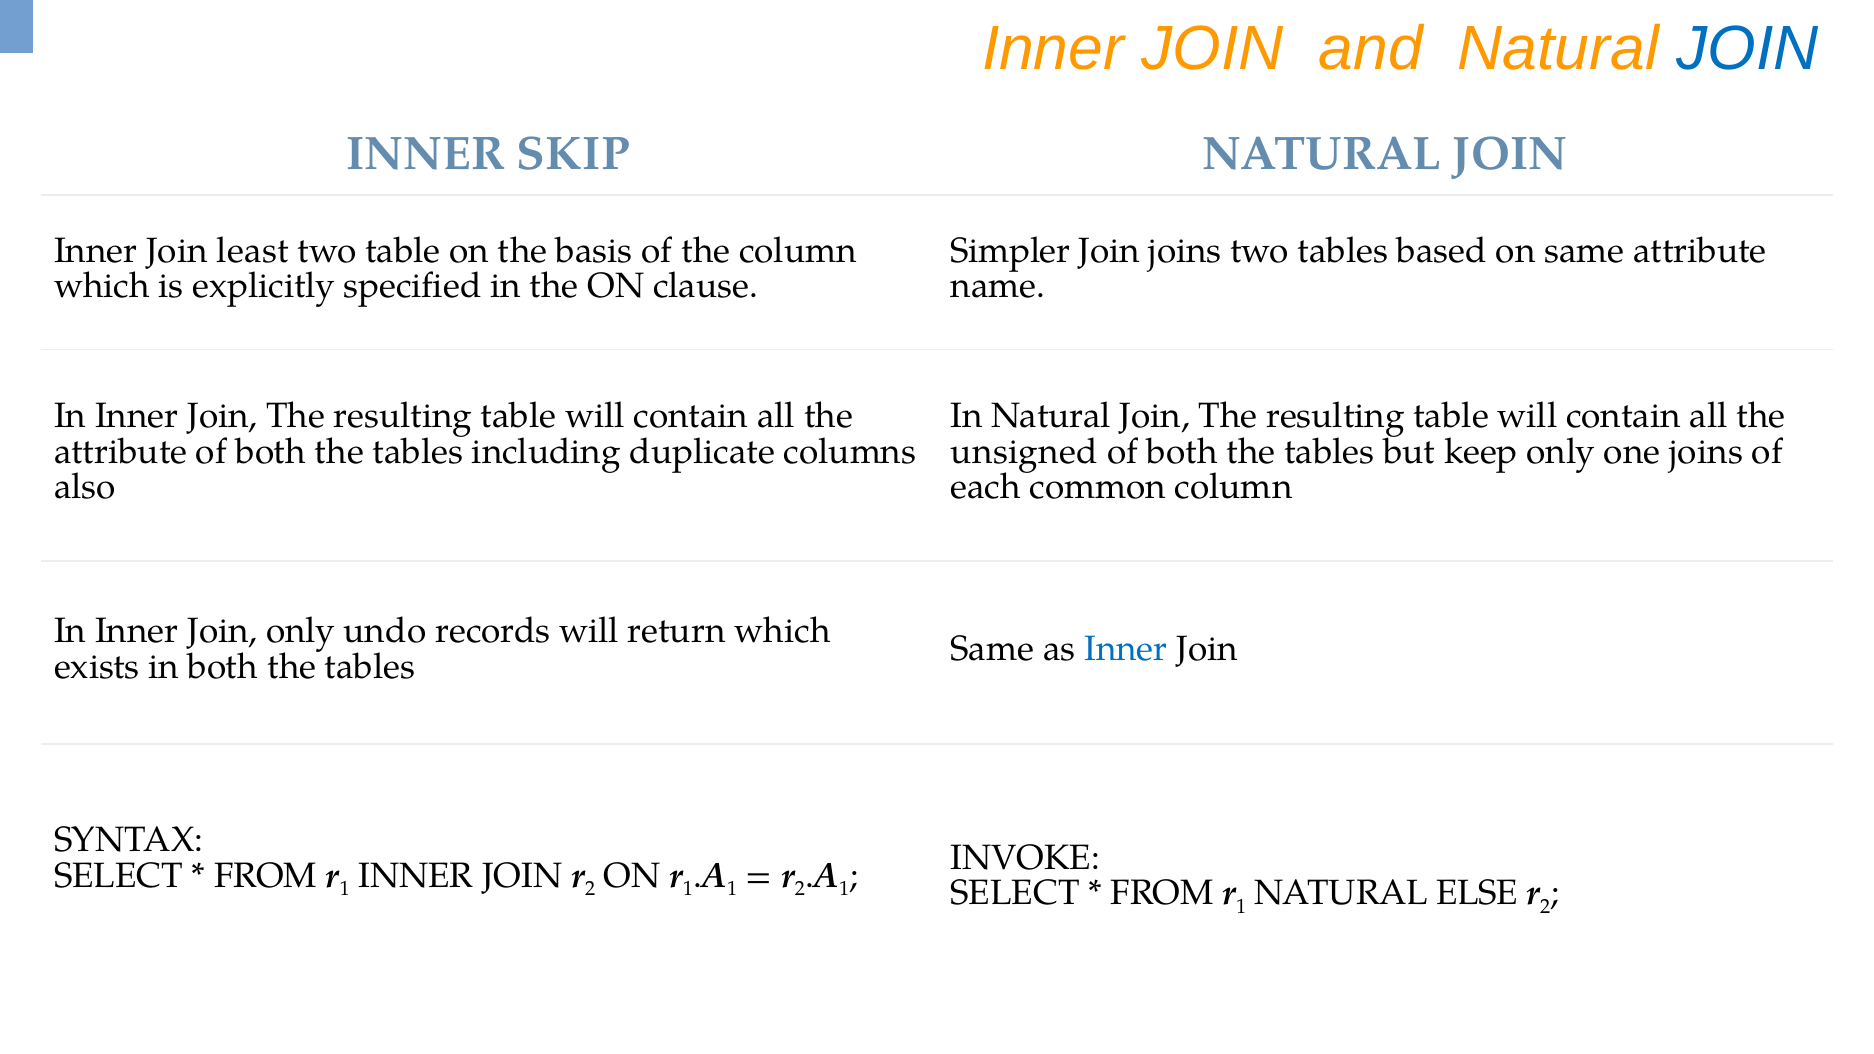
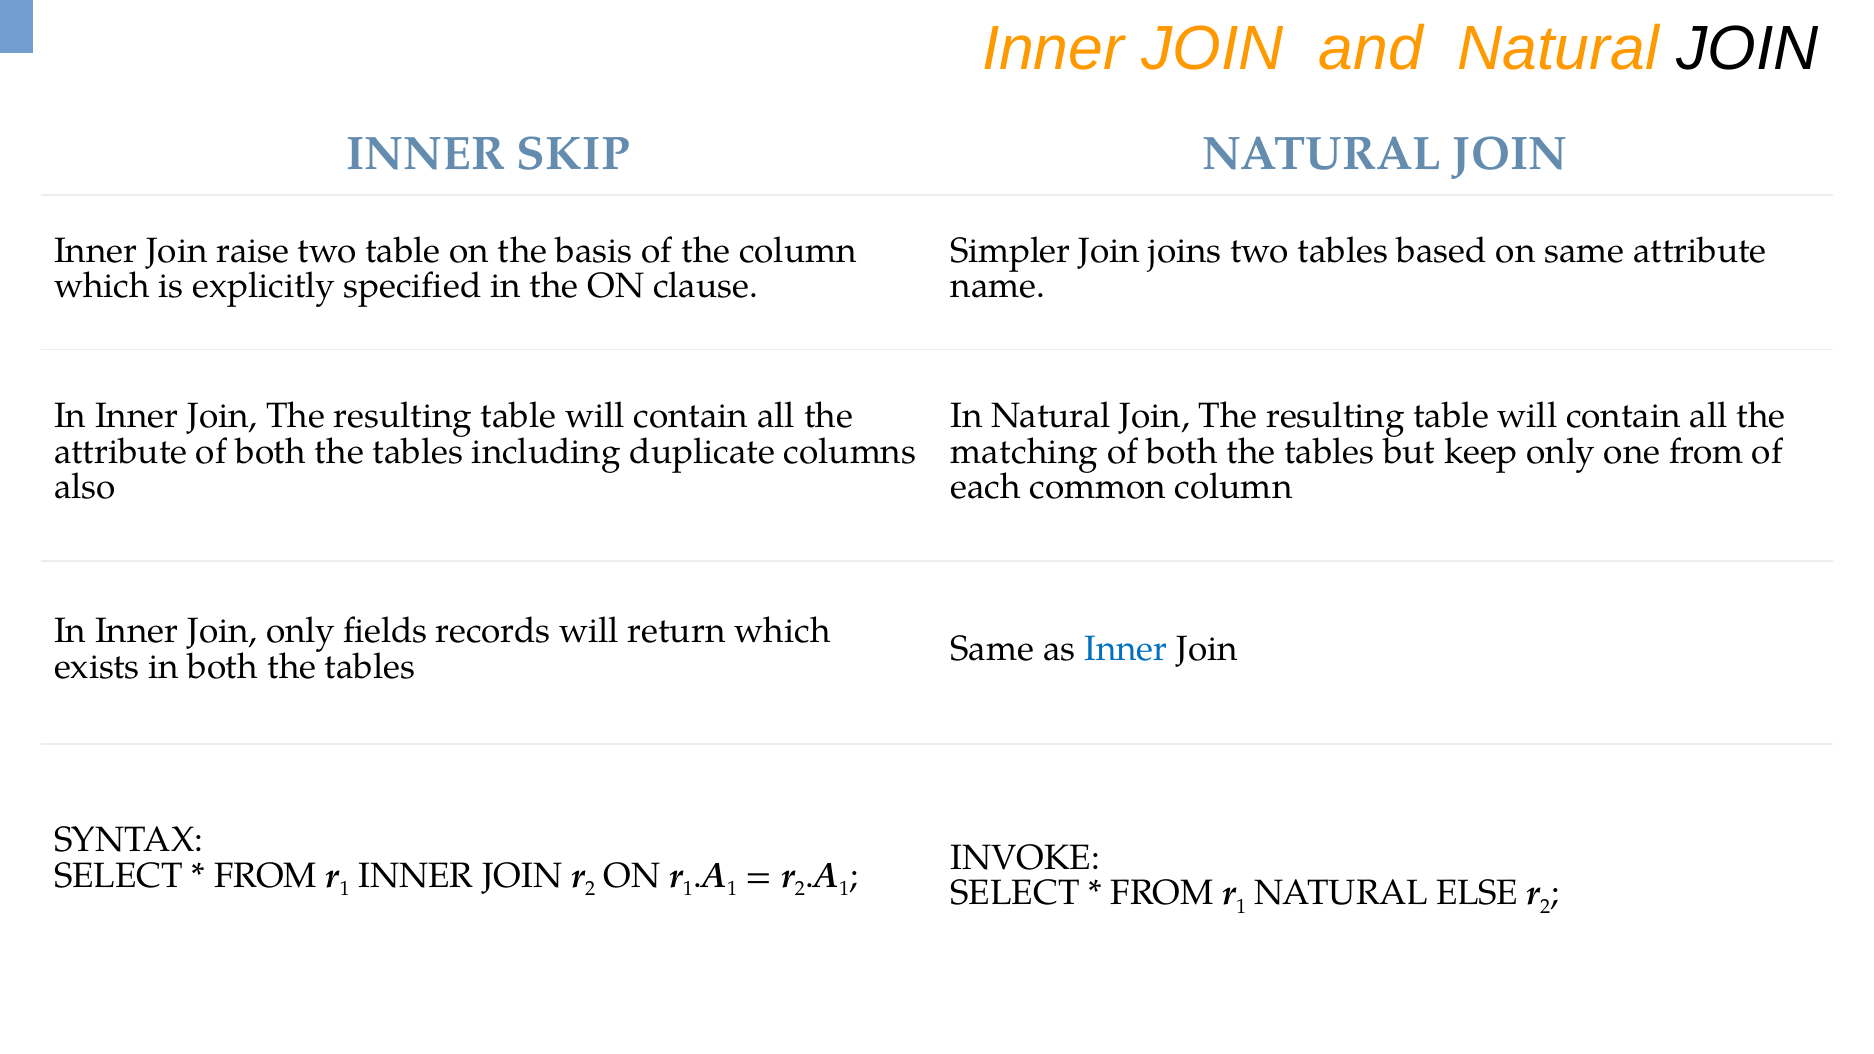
JOIN colour: blue -> black (1748, 49)
least: least -> raise (253, 251)
unsigned: unsigned -> matching (1025, 452)
one joins: joins -> from (1706, 452)
undo: undo -> fields (385, 631)
